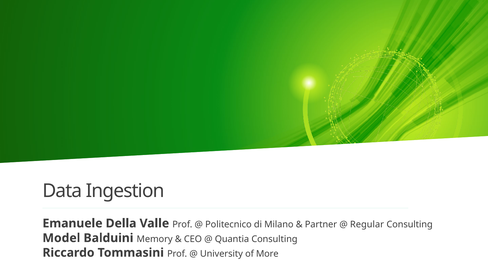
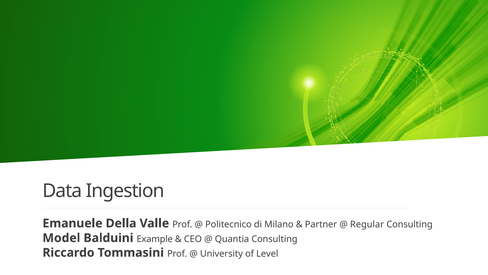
Memory: Memory -> Example (155, 239)
More: More -> Level (267, 253)
